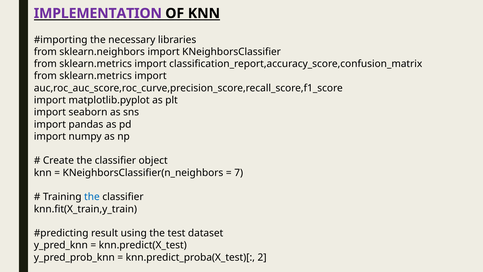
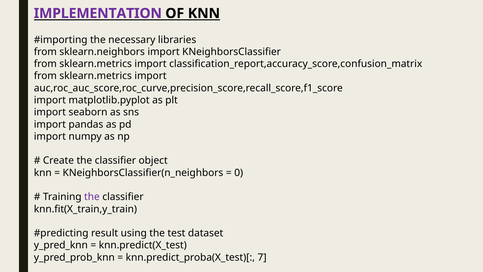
7: 7 -> 0 (239, 173)
the colour: blue -> purple (92, 197)
2: 2 -> 7 (262, 257)
